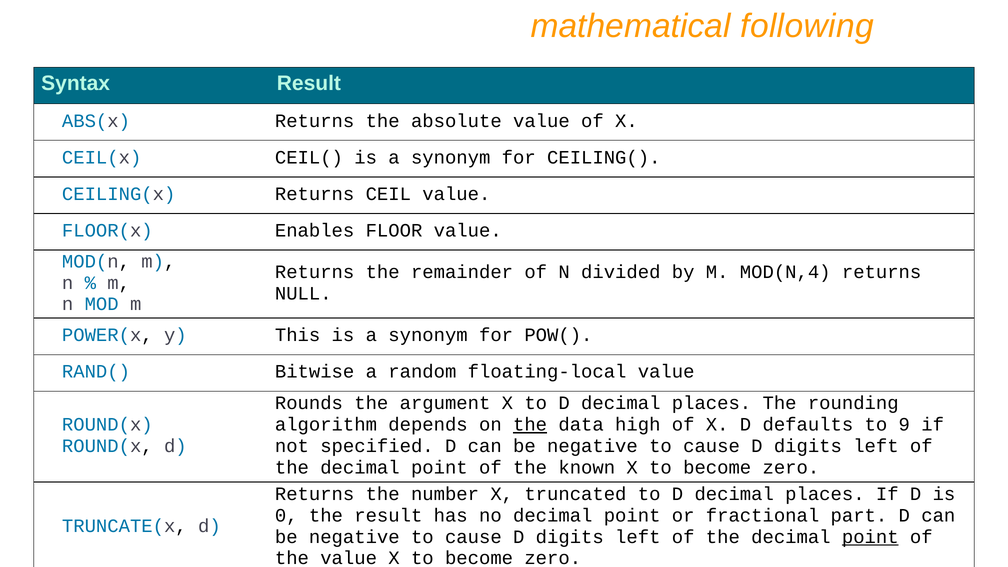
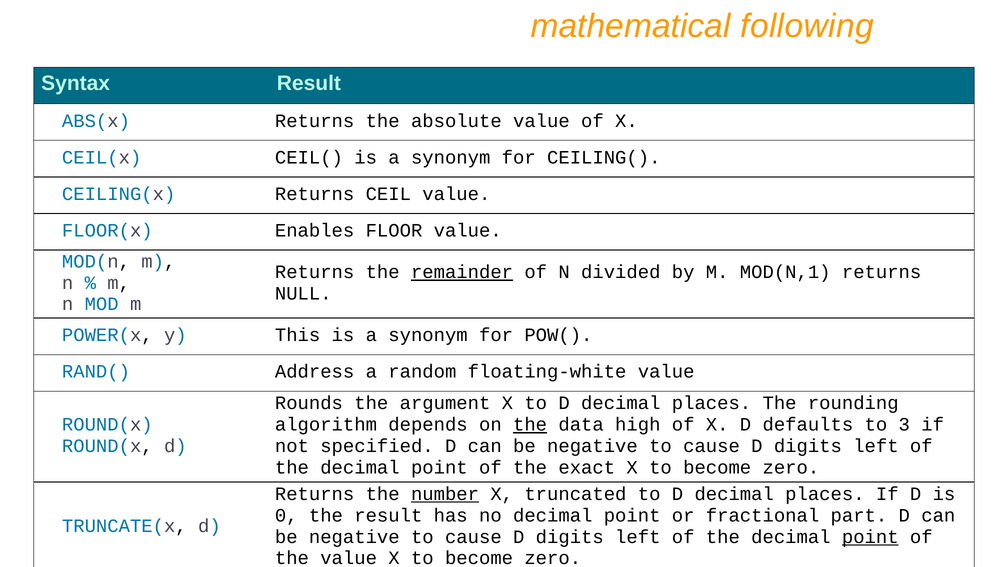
remainder underline: none -> present (462, 272)
MOD(N,4: MOD(N,4 -> MOD(N,1 (785, 272)
Bitwise: Bitwise -> Address (315, 372)
floating-local: floating-local -> floating-white (547, 372)
9: 9 -> 3 (904, 425)
known: known -> exact (587, 467)
number underline: none -> present (445, 494)
